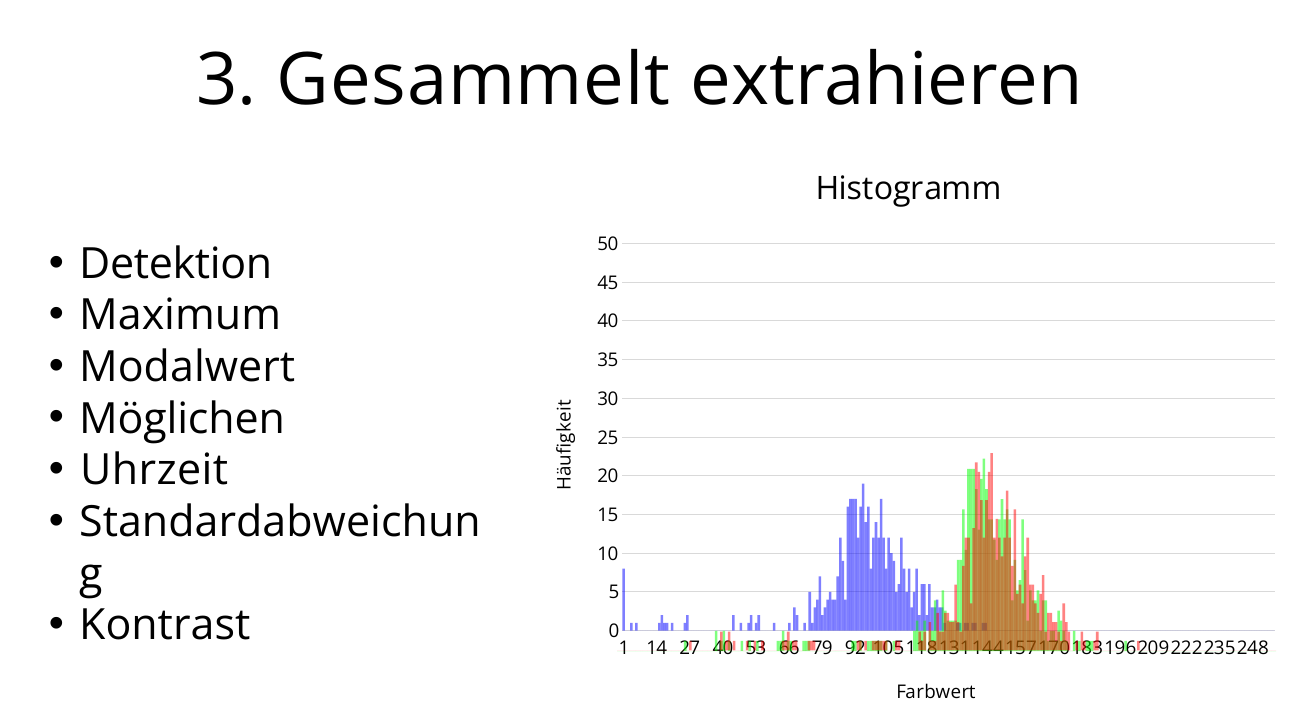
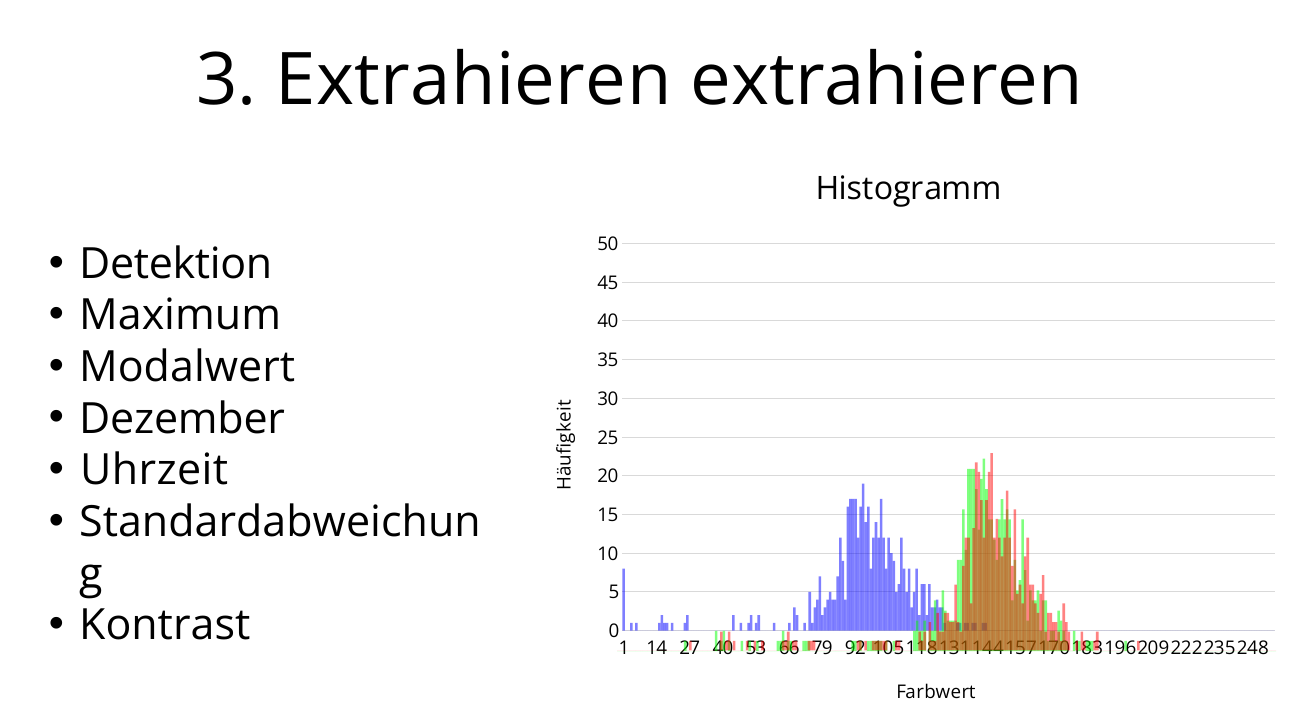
3 Gesammelt: Gesammelt -> Extrahieren (474, 80)
Möglichen: Möglichen -> Dezember (182, 419)
